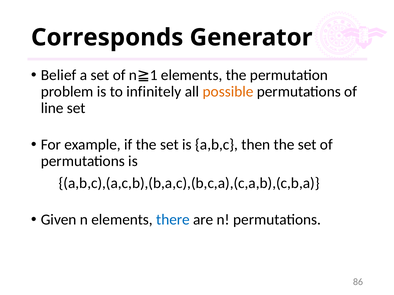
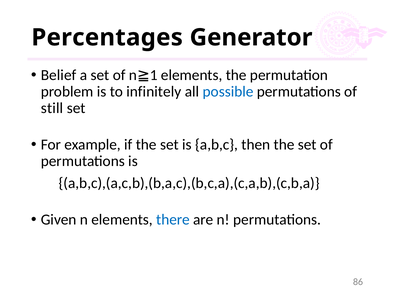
Corresponds: Corresponds -> Percentages (107, 38)
possible colour: orange -> blue (228, 92)
line: line -> still (52, 108)
